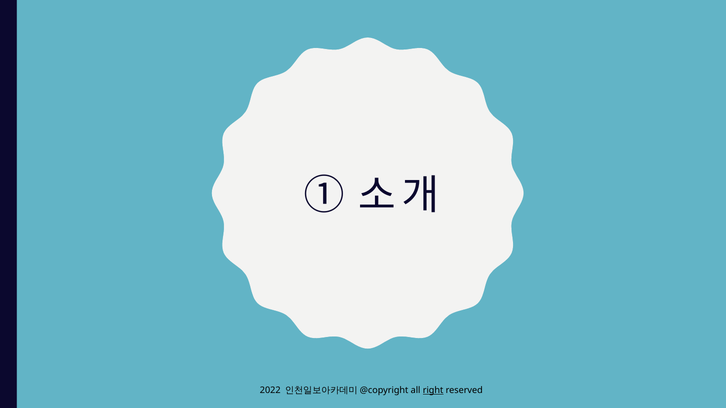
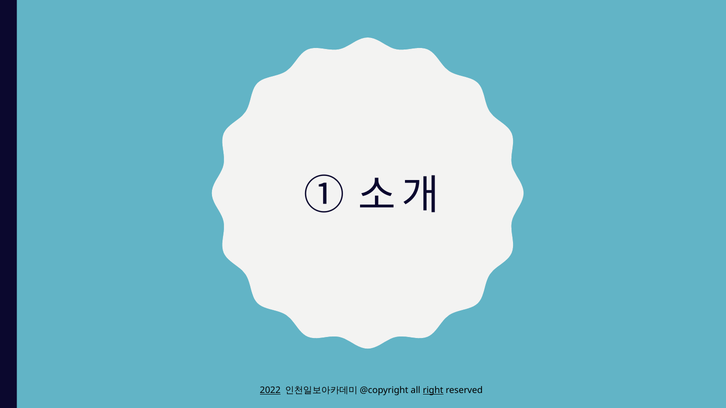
2022 underline: none -> present (270, 391)
